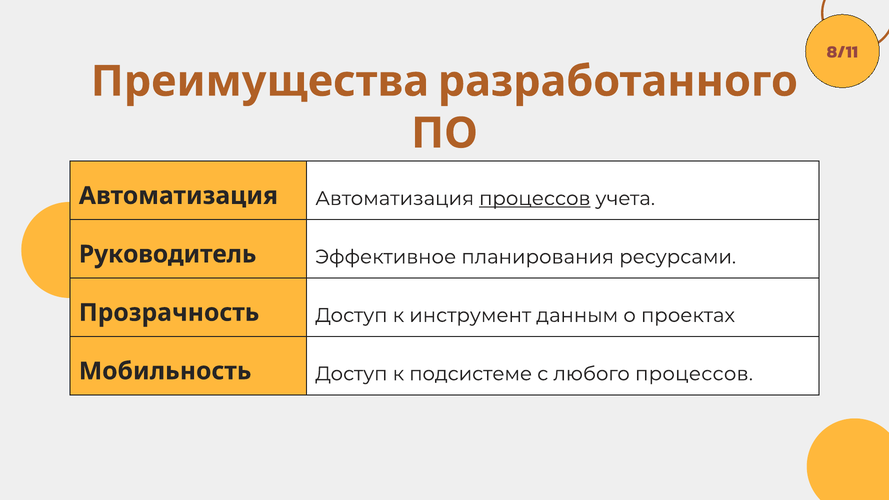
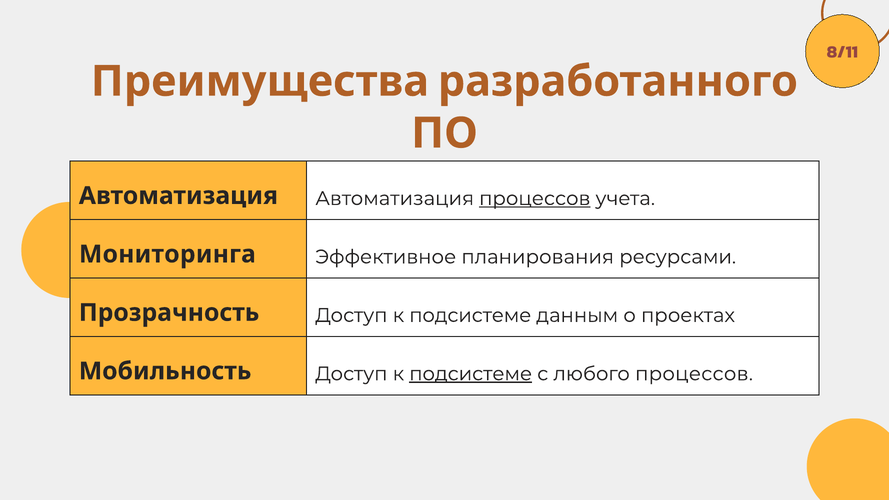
Руководитель: Руководитель -> Мониторинга (167, 254)
Прозрачность Доступ к инструмент: инструмент -> подсистеме (470, 315)
подсистеме underline: none -> present (471, 374)
